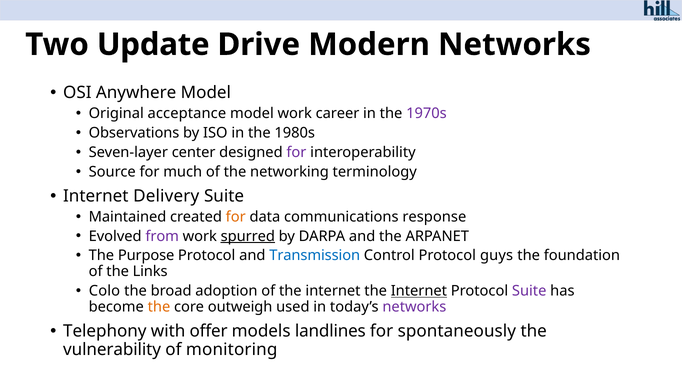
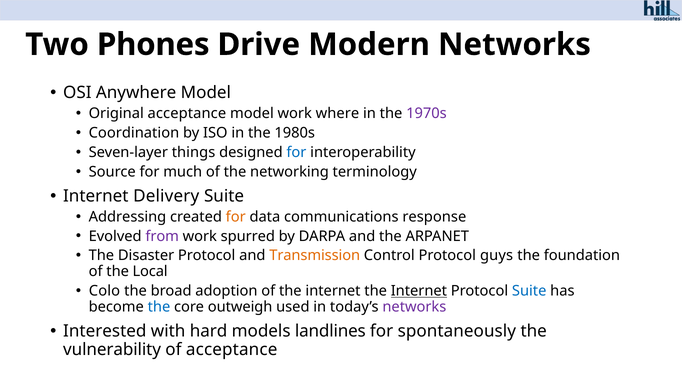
Update: Update -> Phones (153, 45)
career: career -> where (337, 113)
Observations: Observations -> Coordination (134, 133)
center: center -> things (194, 152)
for colour: purple -> blue (296, 152)
Maintained: Maintained -> Addressing (127, 217)
spurred underline: present -> none (248, 236)
Purpose: Purpose -> Disaster (146, 255)
Transmission colour: blue -> orange (315, 255)
Links: Links -> Local (150, 271)
Suite colour: purple -> blue (529, 291)
the colour: orange -> blue (159, 307)
Telephony: Telephony -> Interested (105, 331)
offer: offer -> hard (209, 331)
of monitoring: monitoring -> acceptance (232, 349)
